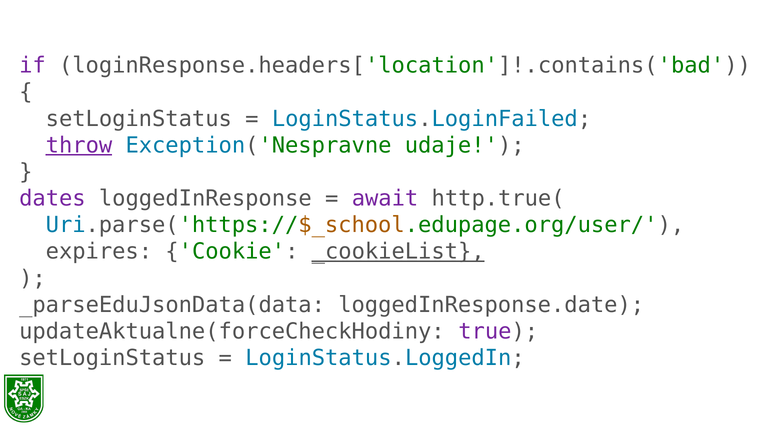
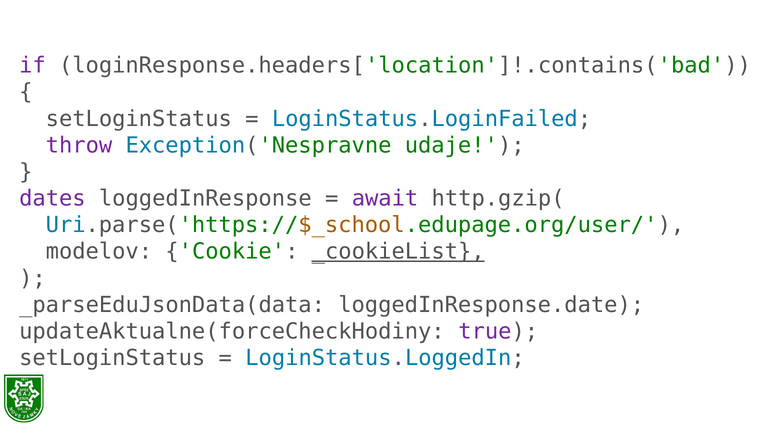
throw underline: present -> none (79, 145)
http.true(: http.true( -> http.gzip( (498, 198)
expires: expires -> modelov (99, 252)
